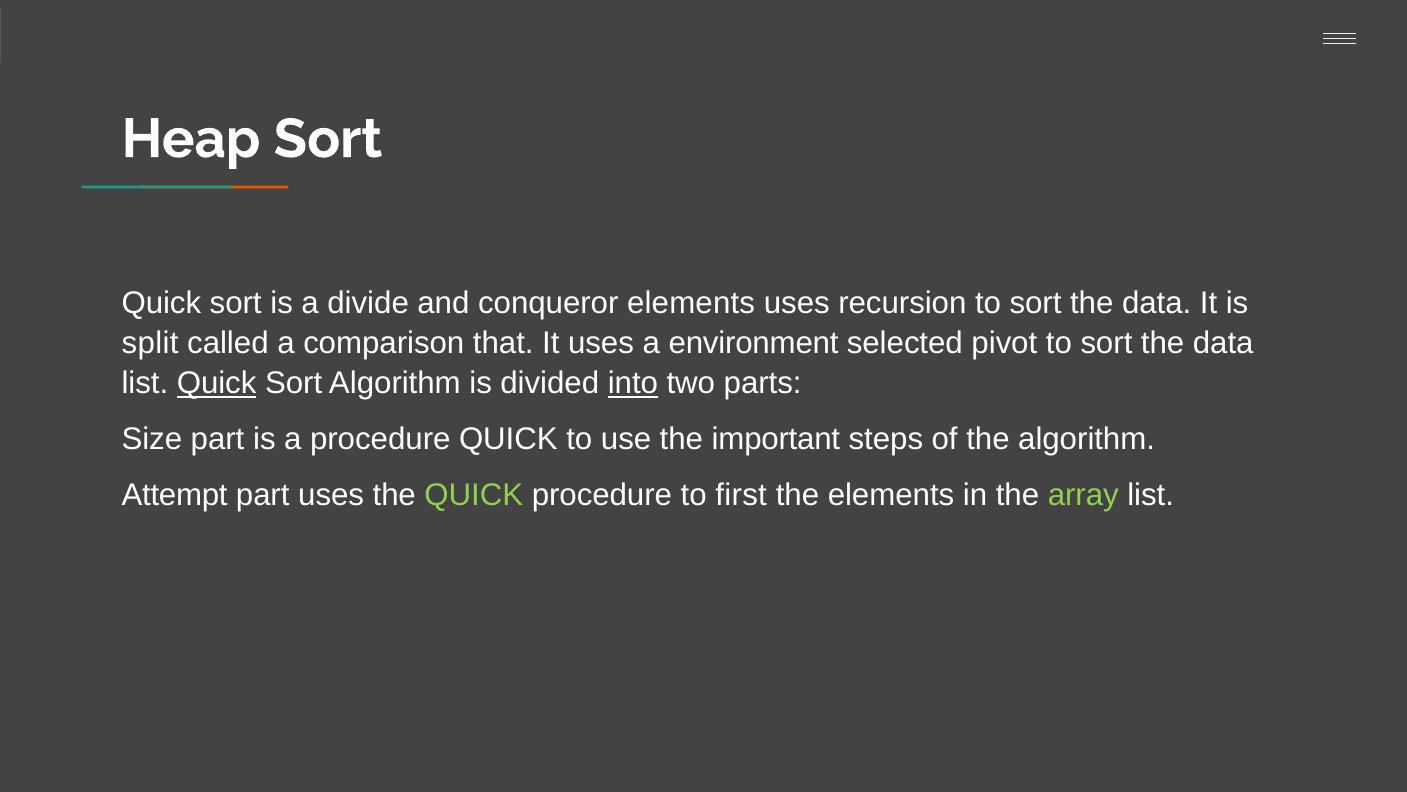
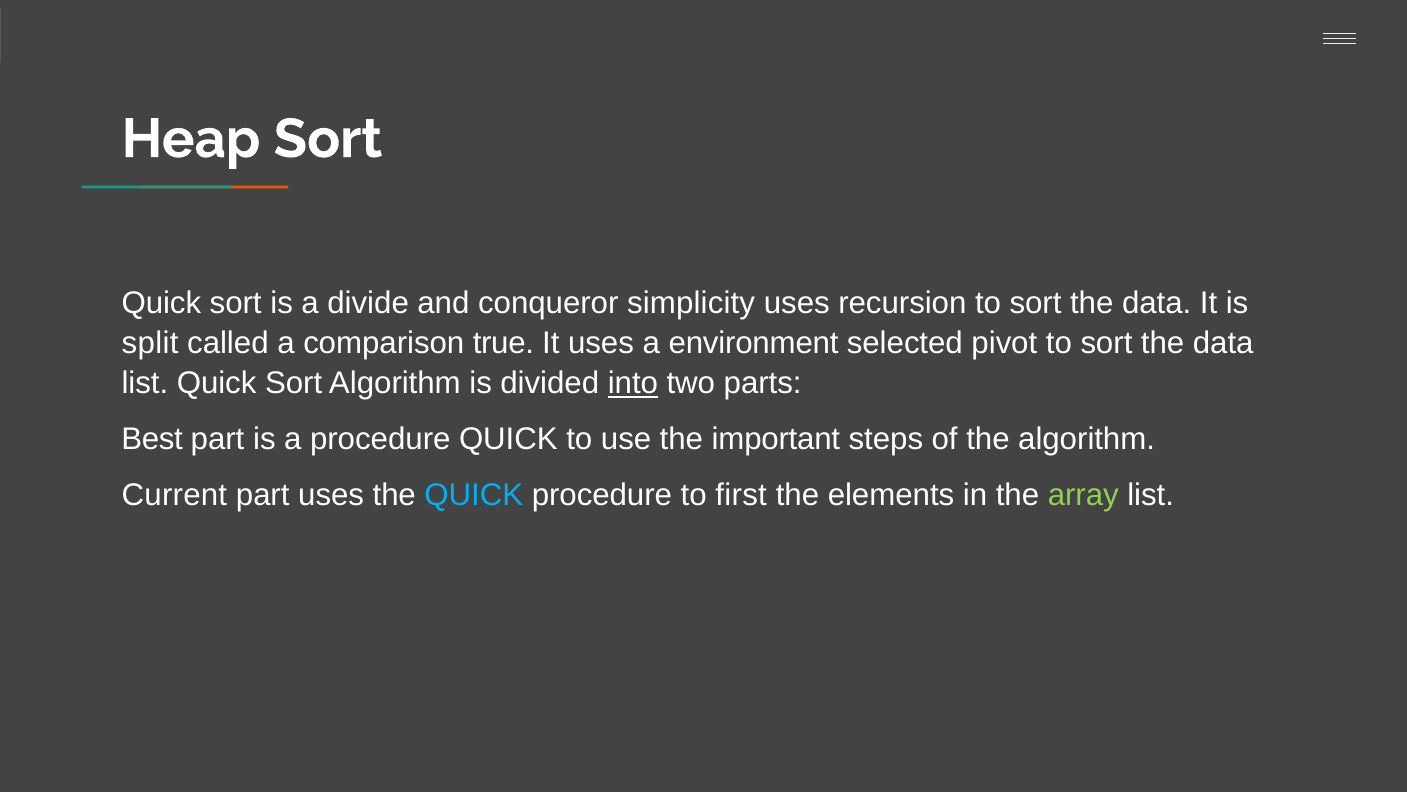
conqueror elements: elements -> simplicity (691, 303)
that: that -> true (503, 343)
Quick underline: present -> none (217, 383)
Size: Size -> Best (152, 439)
Attempt: Attempt -> Current (174, 495)
QUICK colour: light green -> light blue (474, 495)
